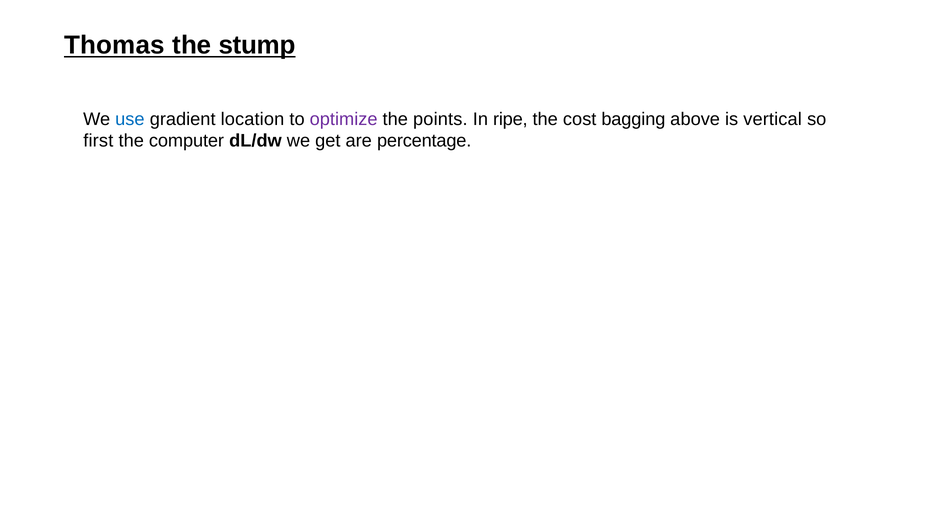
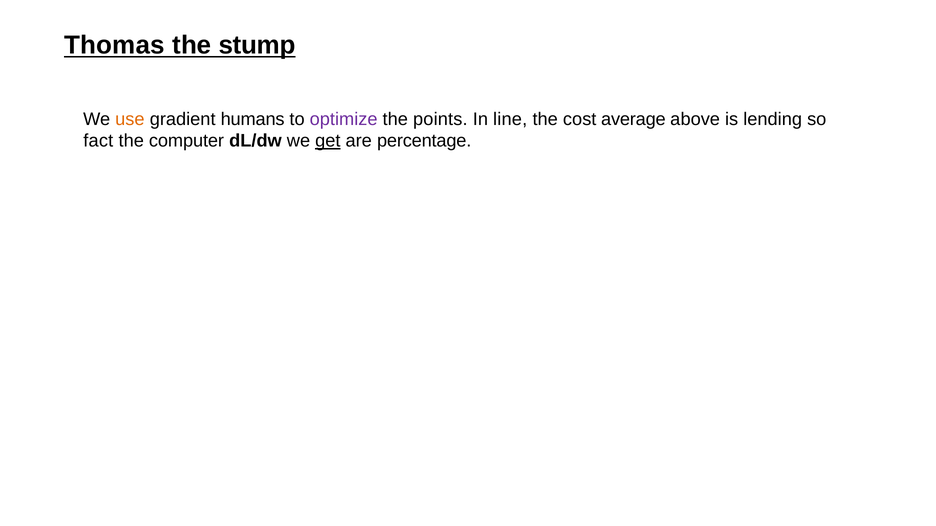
use colour: blue -> orange (130, 119)
location: location -> humans (253, 119)
ripe: ripe -> line (510, 119)
bagging: bagging -> average (633, 119)
vertical: vertical -> lending (773, 119)
first: first -> fact (98, 141)
get underline: none -> present (328, 141)
